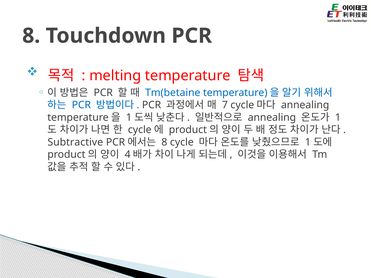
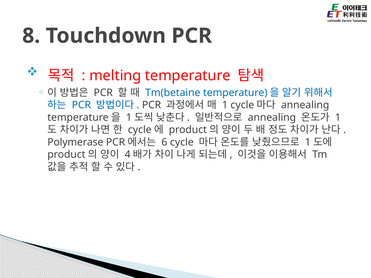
7: 7 -> 1 (225, 105)
Subtractive: Subtractive -> Polymerase (75, 142)
8: 8 -> 6 (164, 142)
